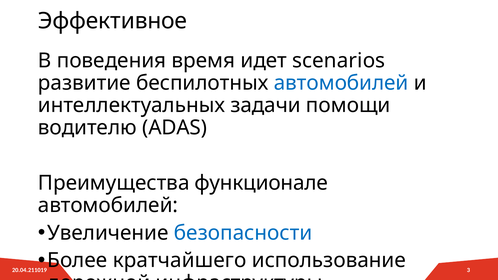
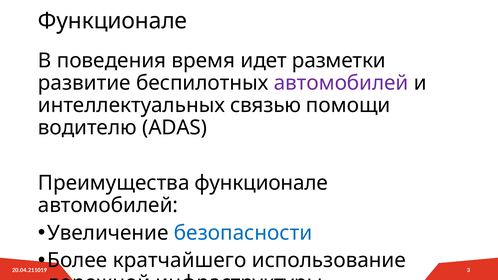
Эффективное: Эффективное -> Функционале (113, 21)
scenarios: scenarios -> разметки (339, 61)
автомобилей colour: blue -> purple (341, 83)
задачи: задачи -> связью (266, 105)
